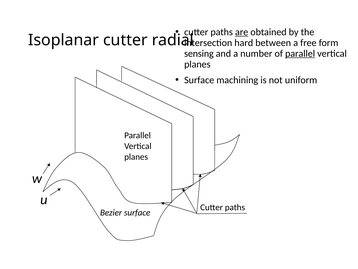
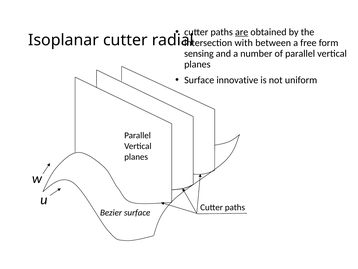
hard: hard -> with (244, 43)
parallel underline: present -> none (300, 53)
machining: machining -> innovative (237, 80)
